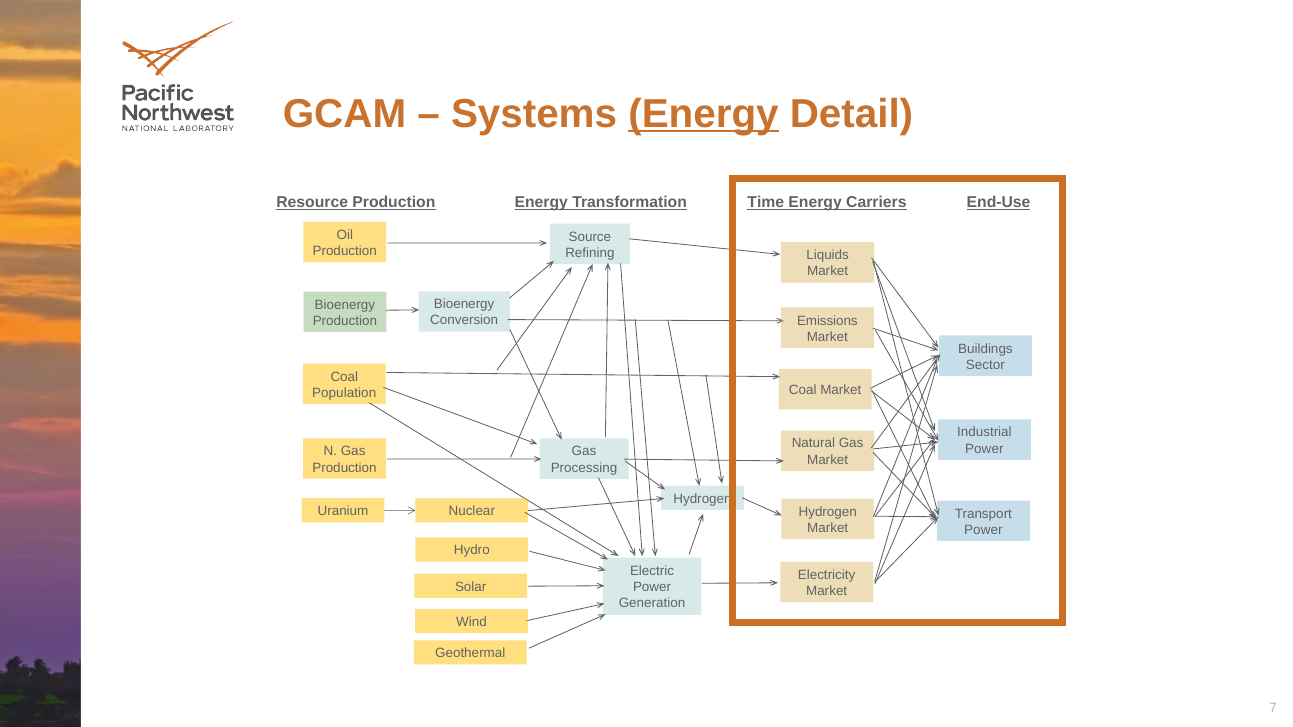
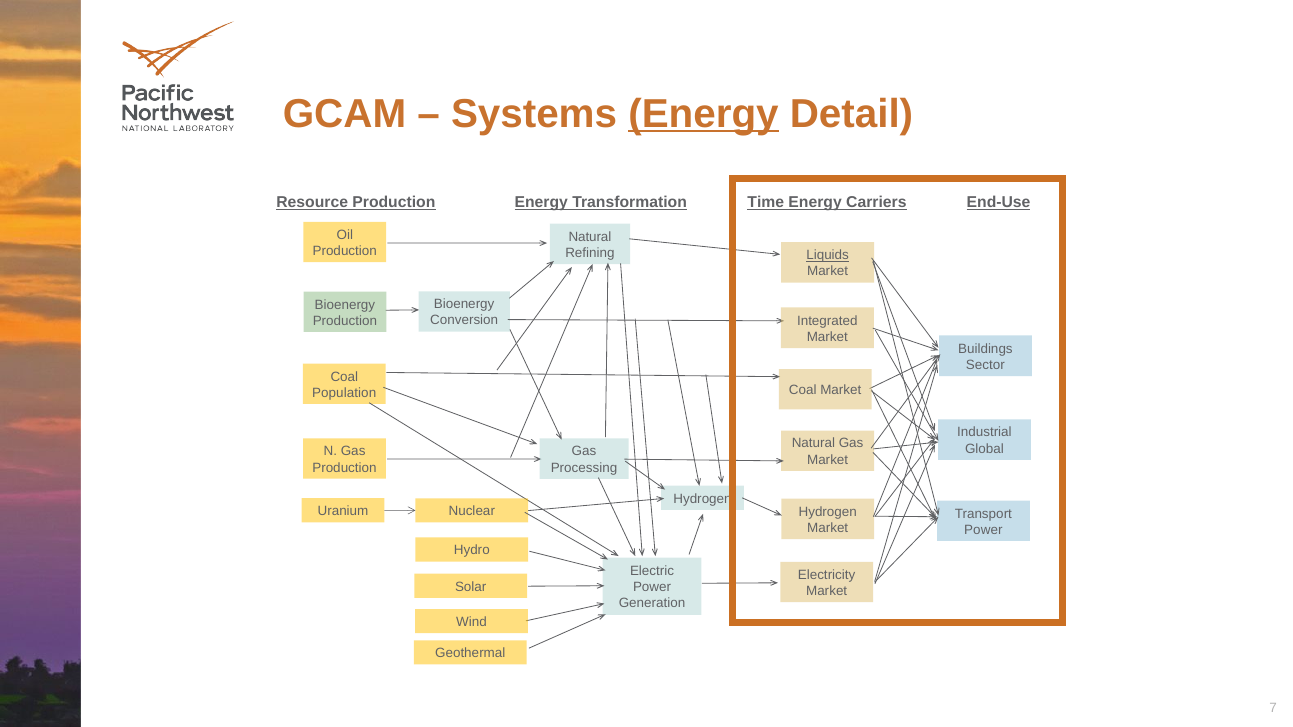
Source: Source -> Natural (590, 237)
Liquids underline: none -> present (828, 255)
Emissions: Emissions -> Integrated (827, 321)
Power: Power -> Global (984, 449)
